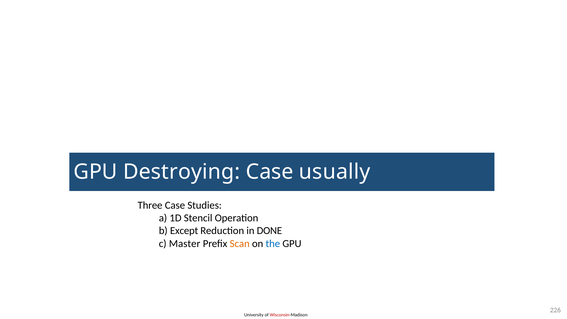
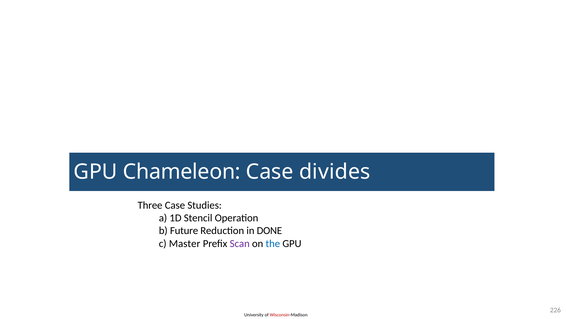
Destroying: Destroying -> Chameleon (182, 172)
usually: usually -> divides (335, 172)
Except: Except -> Future (184, 231)
Scan colour: orange -> purple (240, 244)
